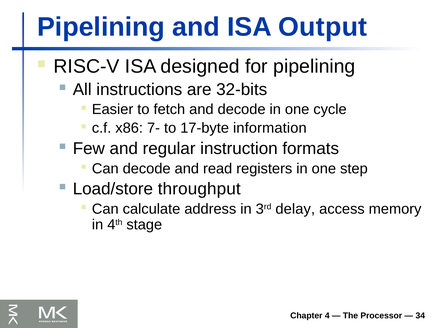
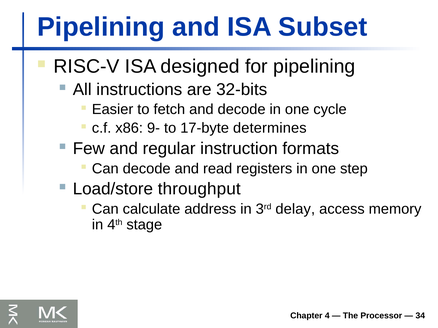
Output: Output -> Subset (323, 27)
7-: 7- -> 9- (154, 128)
information: information -> determines (270, 128)
